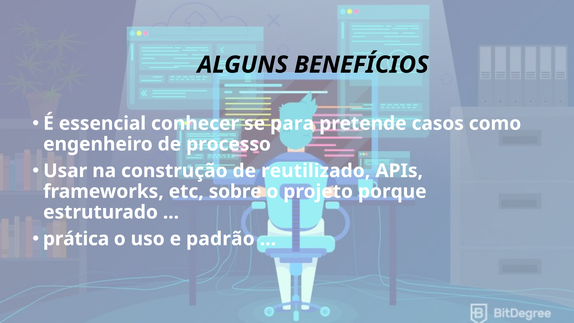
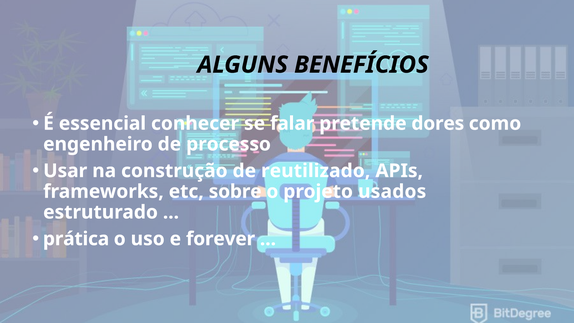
para: para -> falar (292, 123)
casos: casos -> dores (438, 123)
porque: porque -> usados (392, 191)
padrão: padrão -> forever (221, 239)
